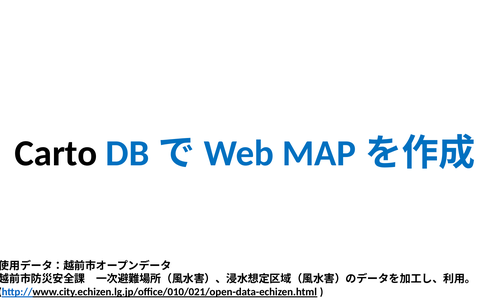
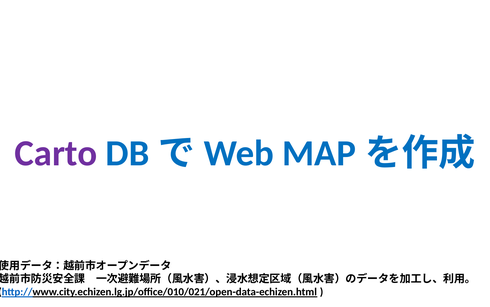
Carto colour: black -> purple (56, 153)
